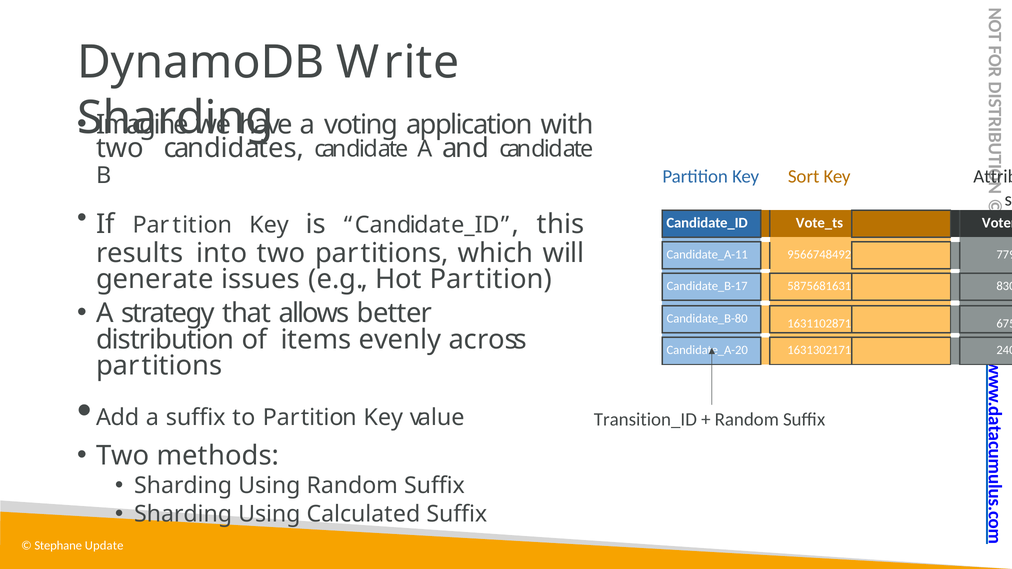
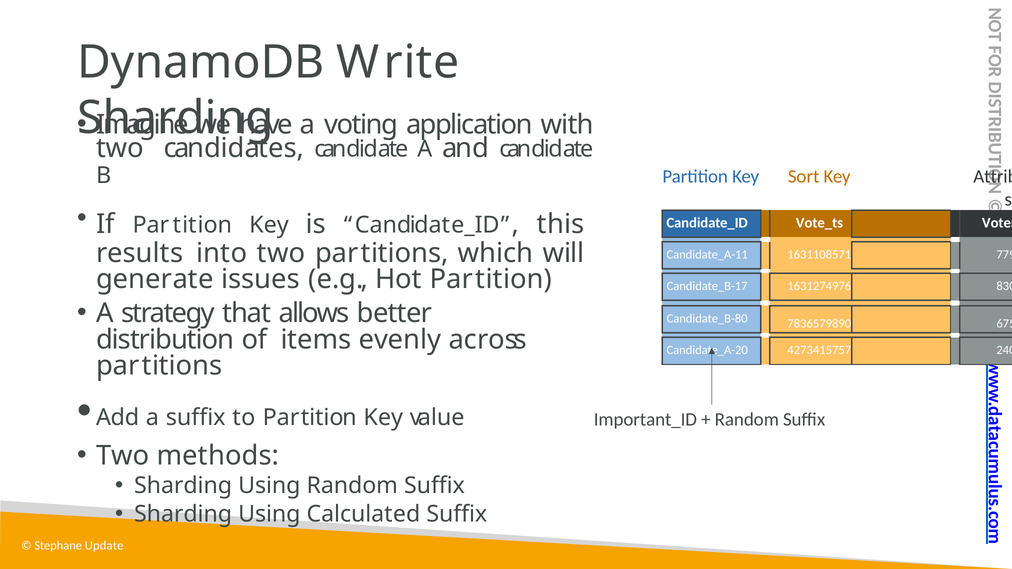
9566748492: 9566748492 -> 1631108571 (819, 255)
5875681631: 5875681631 -> 1631274976 (819, 286)
1631102871: 1631102871 -> 7836579890 (819, 324)
1631302171: 1631302171 -> 4273415757 (819, 350)
Transition_ID: Transition_ID -> Important_ID (645, 420)
